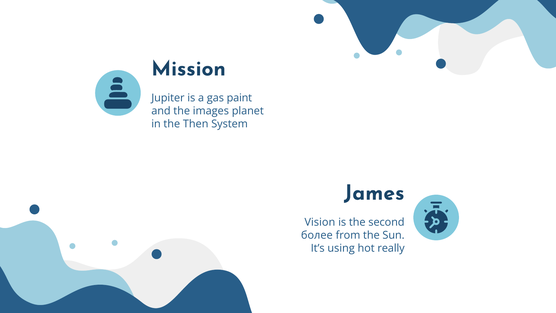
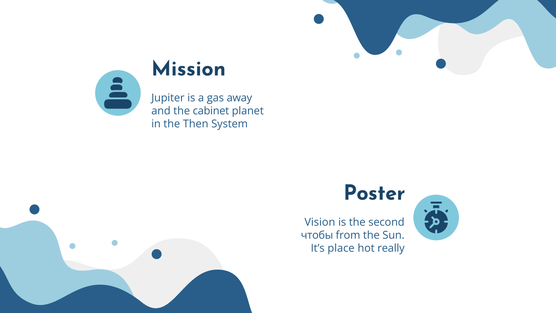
paint: paint -> away (239, 98)
images: images -> cabinet (211, 111)
James: James -> Poster (374, 193)
более: более -> чтобы (317, 235)
using: using -> place (341, 248)
